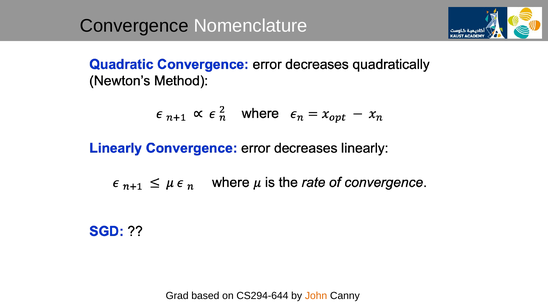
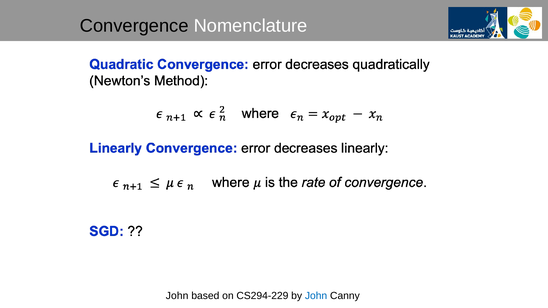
Grad: Grad -> John (177, 296)
CS294-644: CS294-644 -> CS294-229 (262, 296)
John colour: orange -> blue (316, 296)
